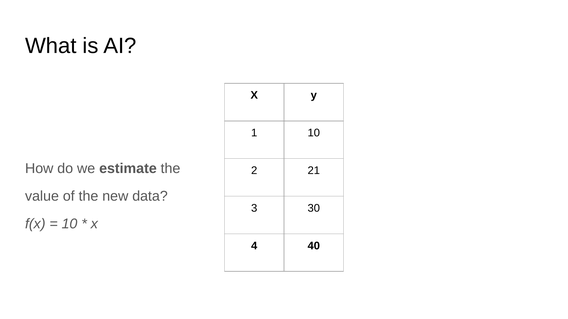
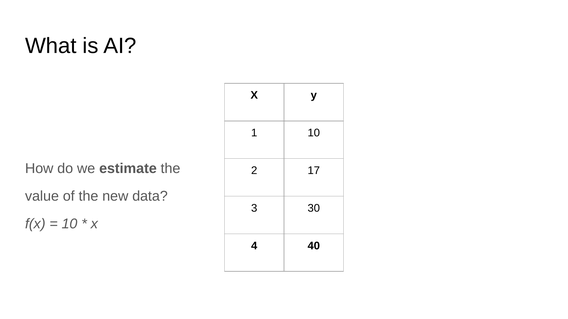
21: 21 -> 17 (314, 171)
